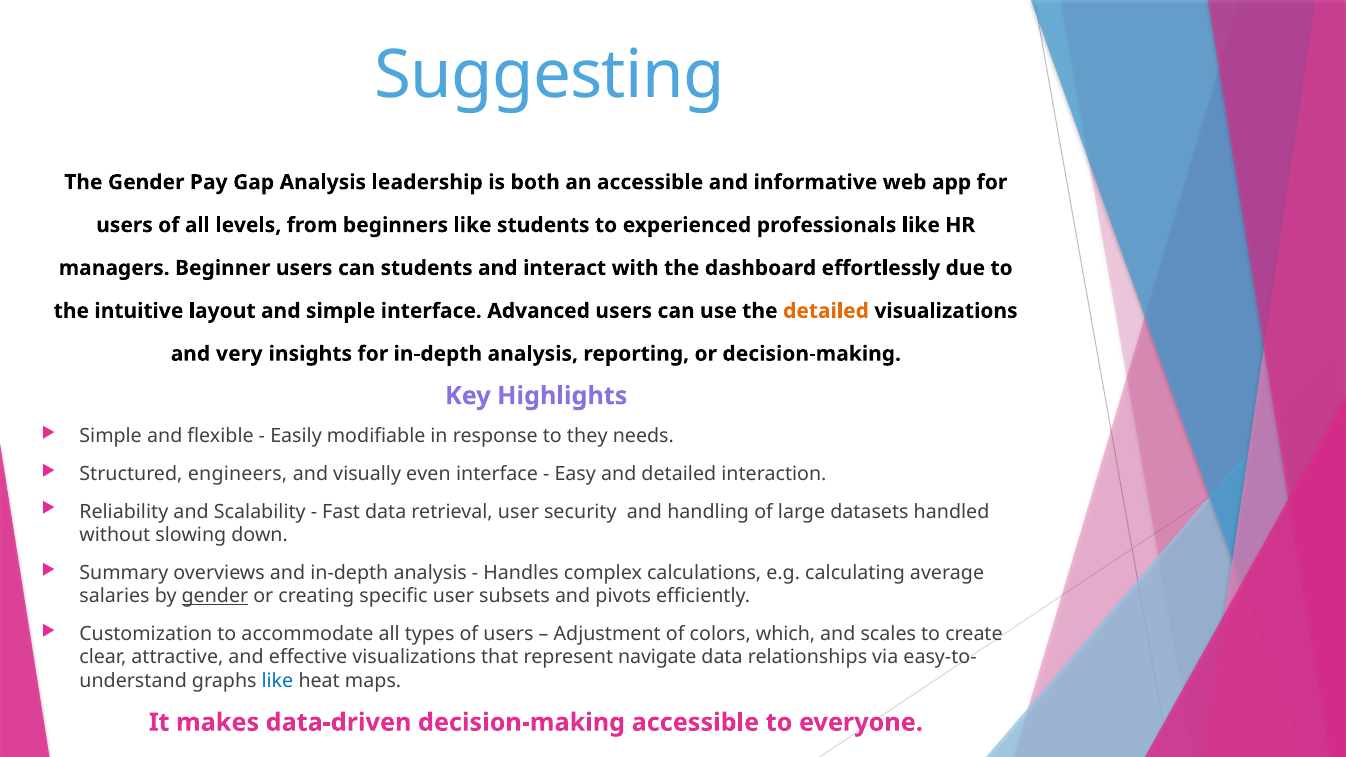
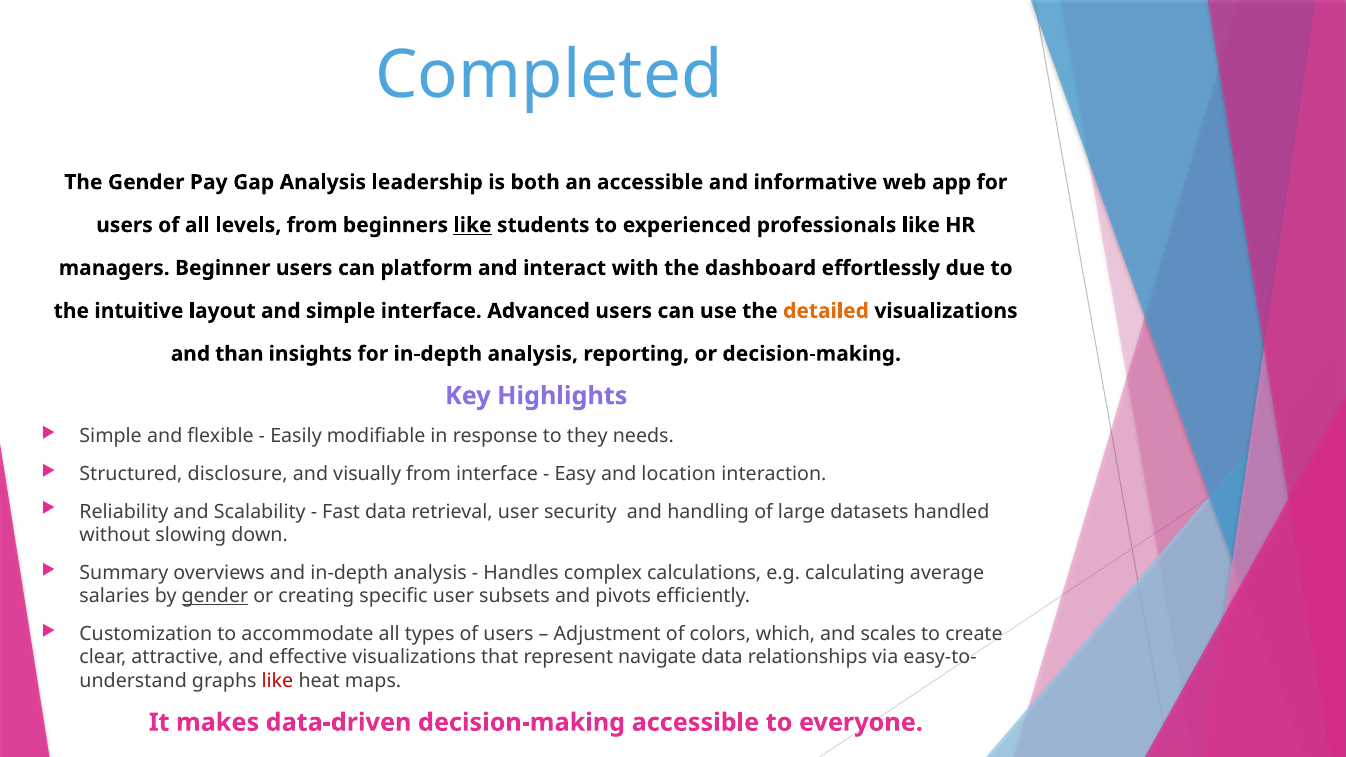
Suggesting: Suggesting -> Completed (549, 75)
like underline: none -> present (473, 225)
can students: students -> platform (427, 268)
very: very -> than (239, 354)
engineers: engineers -> disclosure (238, 474)
visually even: even -> from (429, 474)
and detailed: detailed -> location (679, 474)
like colour: blue -> red (277, 681)
